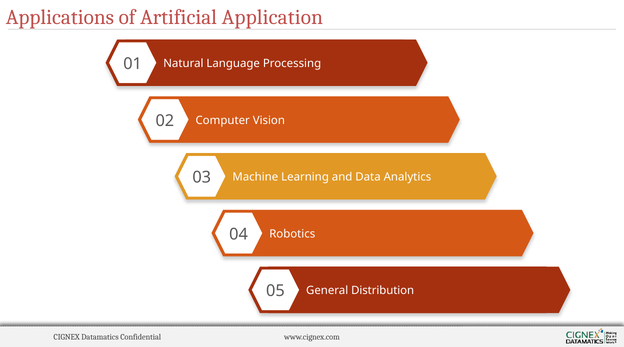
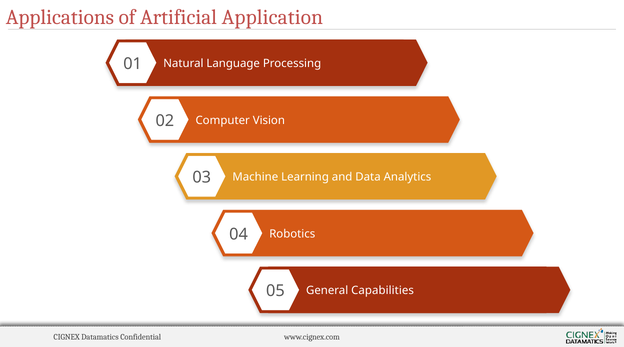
Distribution: Distribution -> Capabilities (383, 290)
